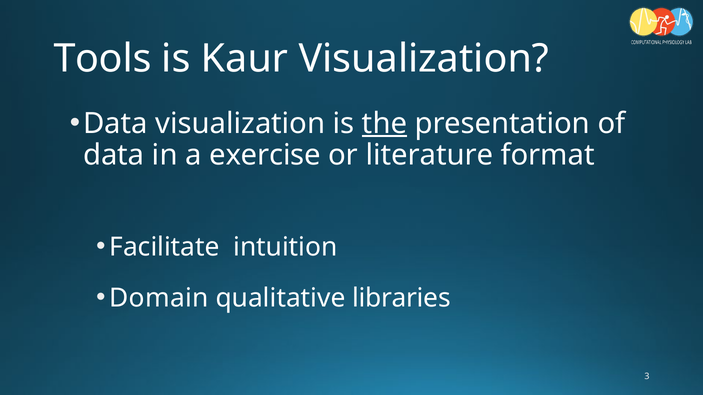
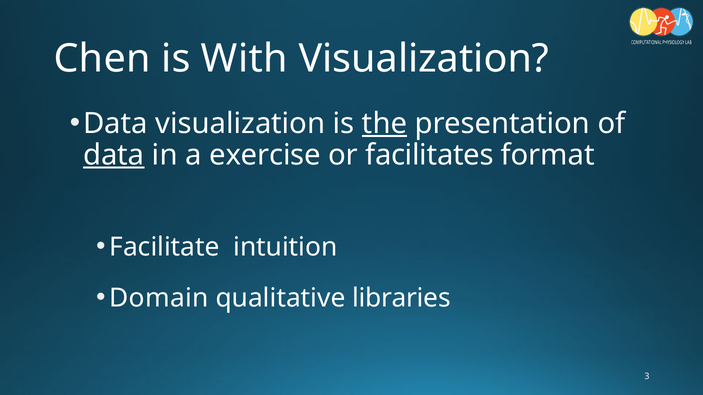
Tools: Tools -> Chen (102, 59)
Kaur: Kaur -> With (244, 59)
data underline: none -> present (114, 155)
literature: literature -> facilitates (429, 155)
